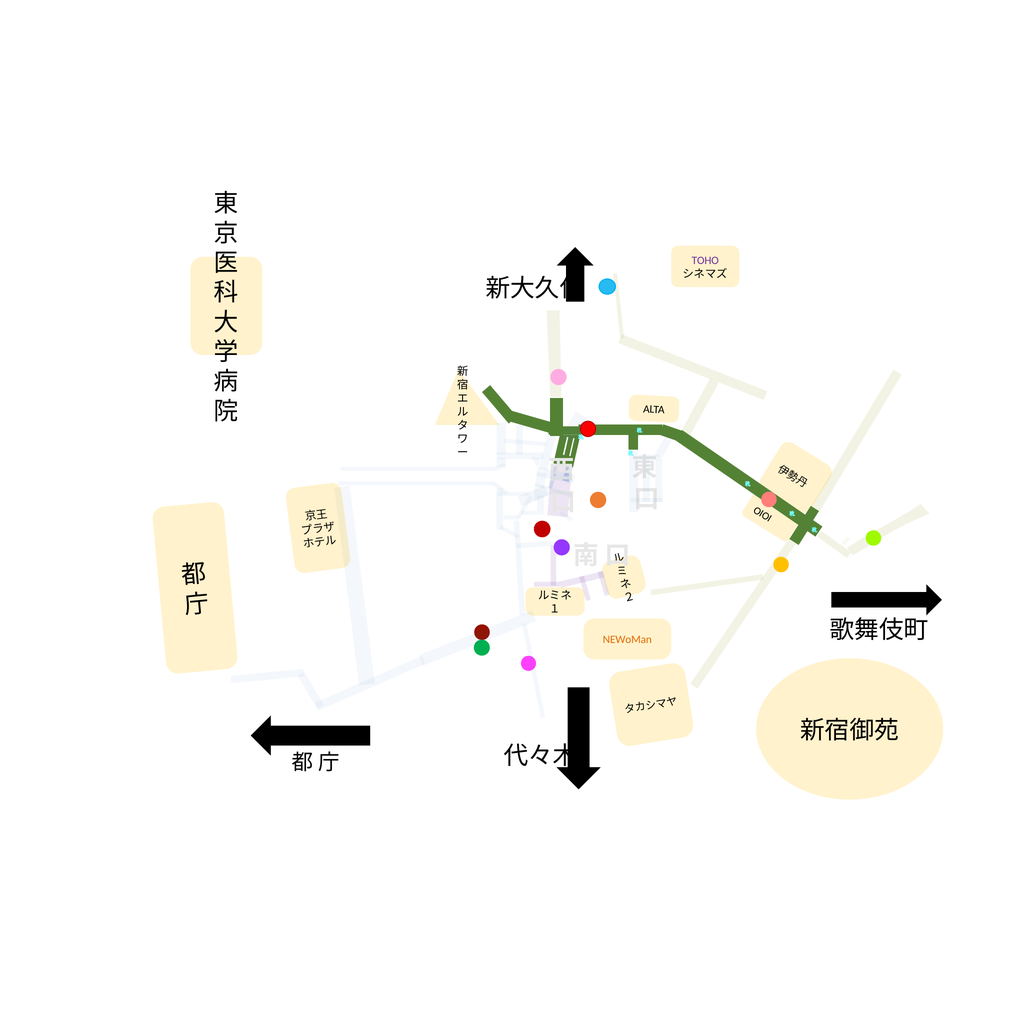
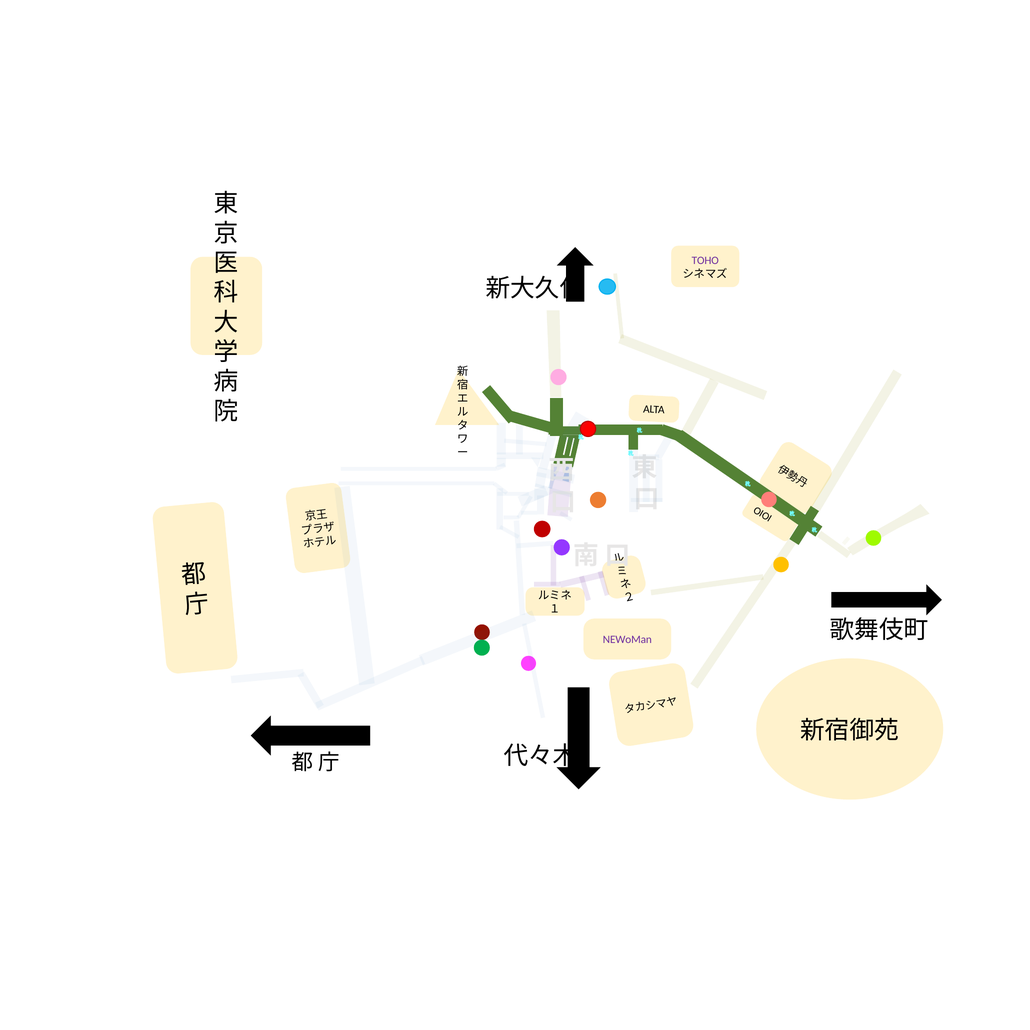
NEWoMan colour: orange -> purple (627, 640)
